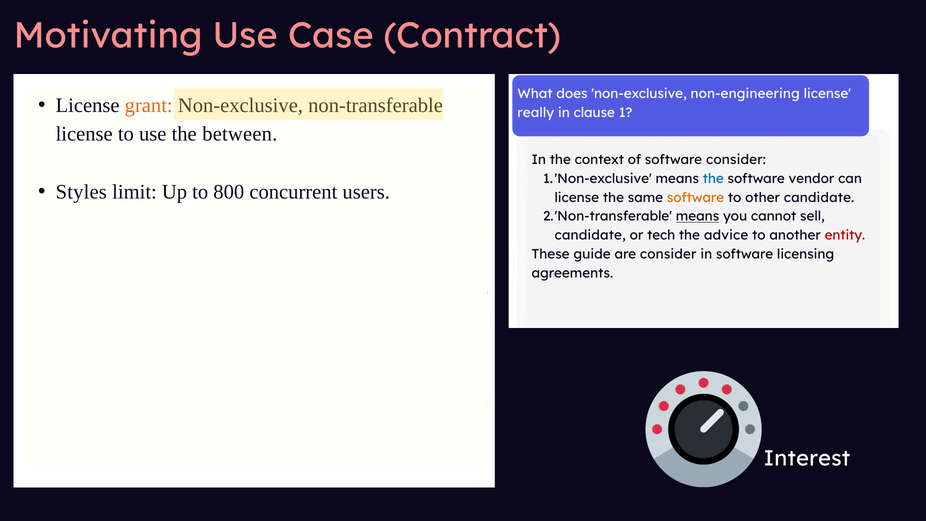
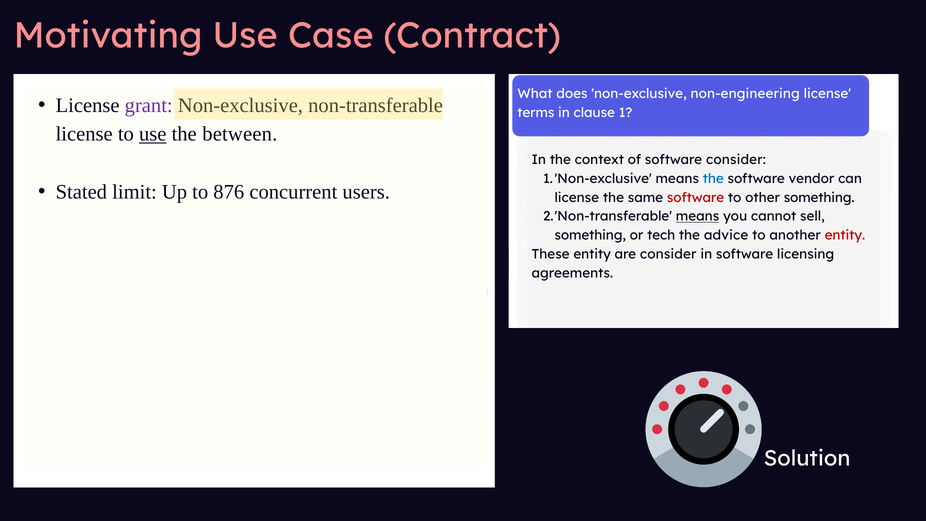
grant colour: orange -> purple (149, 105)
really: really -> terms (536, 113)
use underline: none -> present (153, 134)
Styles: Styles -> Stated (81, 192)
800: 800 -> 876 (229, 192)
software colour: orange -> red (696, 198)
other candidate: candidate -> something (819, 198)
candidate: candidate -> something (590, 235)
These guide: guide -> entity (592, 254)
Interest: Interest -> Solution (807, 458)
